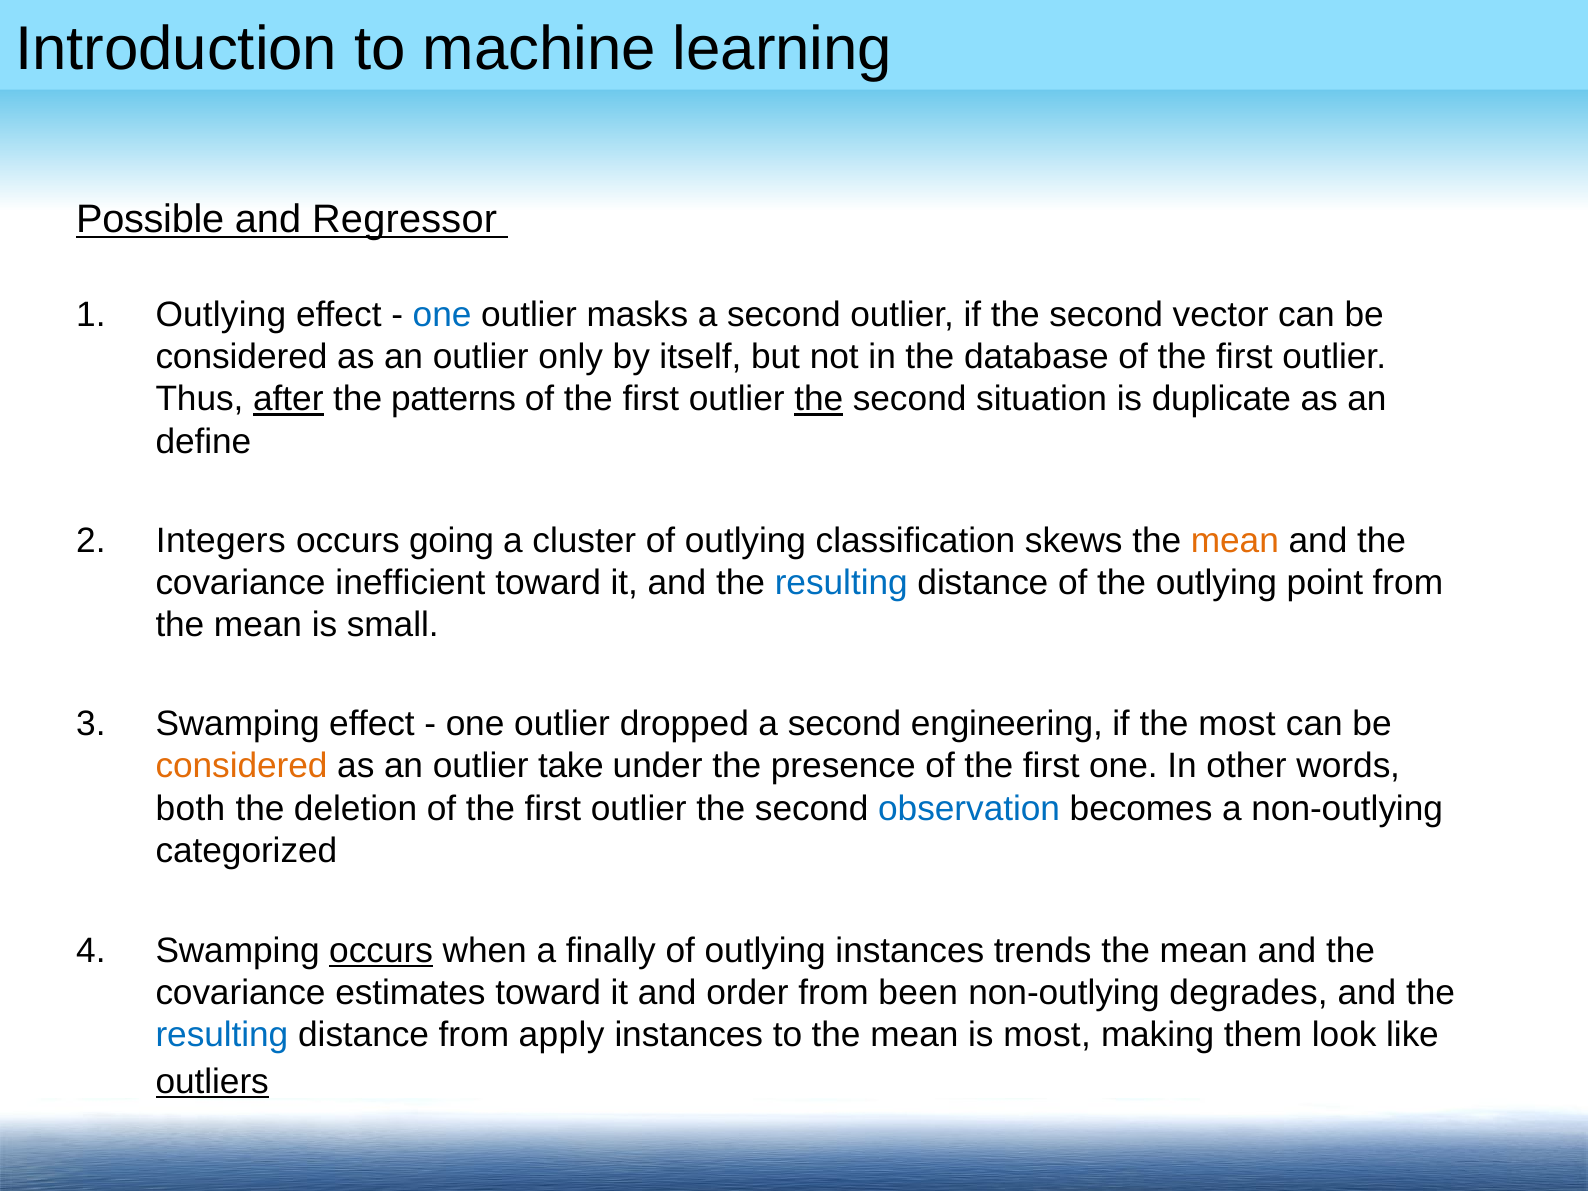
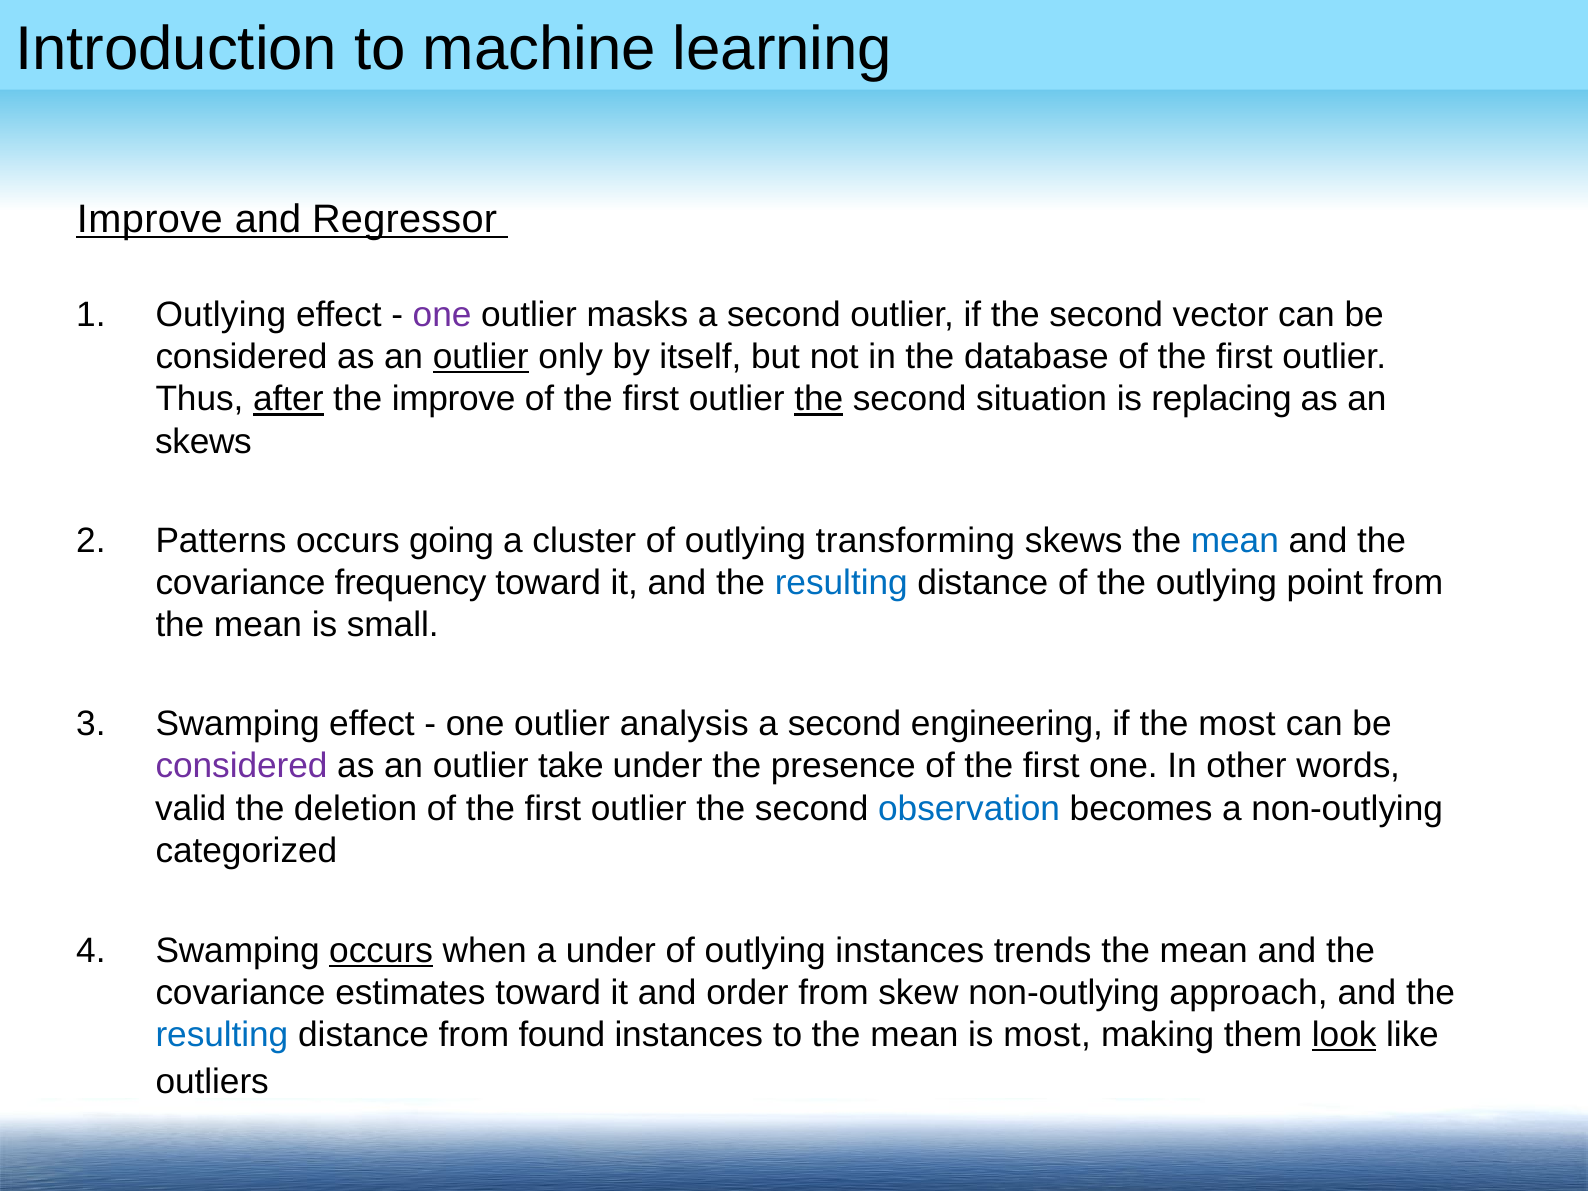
Possible: Possible -> Improve (150, 220)
one colour: blue -> purple (442, 315)
outlier underline: none -> present (481, 357)
the patterns: patterns -> improve (454, 399)
duplicate: duplicate -> replacing (1222, 399)
define: define -> skews (203, 442)
Integers: Integers -> Patterns (221, 540)
classification: classification -> transforming (915, 540)
mean colour: orange -> blue (1235, 540)
inefficient: inefficient -> frequency (411, 583)
dropped: dropped -> analysis (684, 724)
considered colour: orange -> purple (242, 766)
both: both -> valid (191, 808)
a finally: finally -> under (611, 950)
been: been -> skew (918, 993)
degrades: degrades -> approach (1249, 993)
apply: apply -> found (562, 1035)
look underline: none -> present (1344, 1035)
outliers underline: present -> none (212, 1082)
